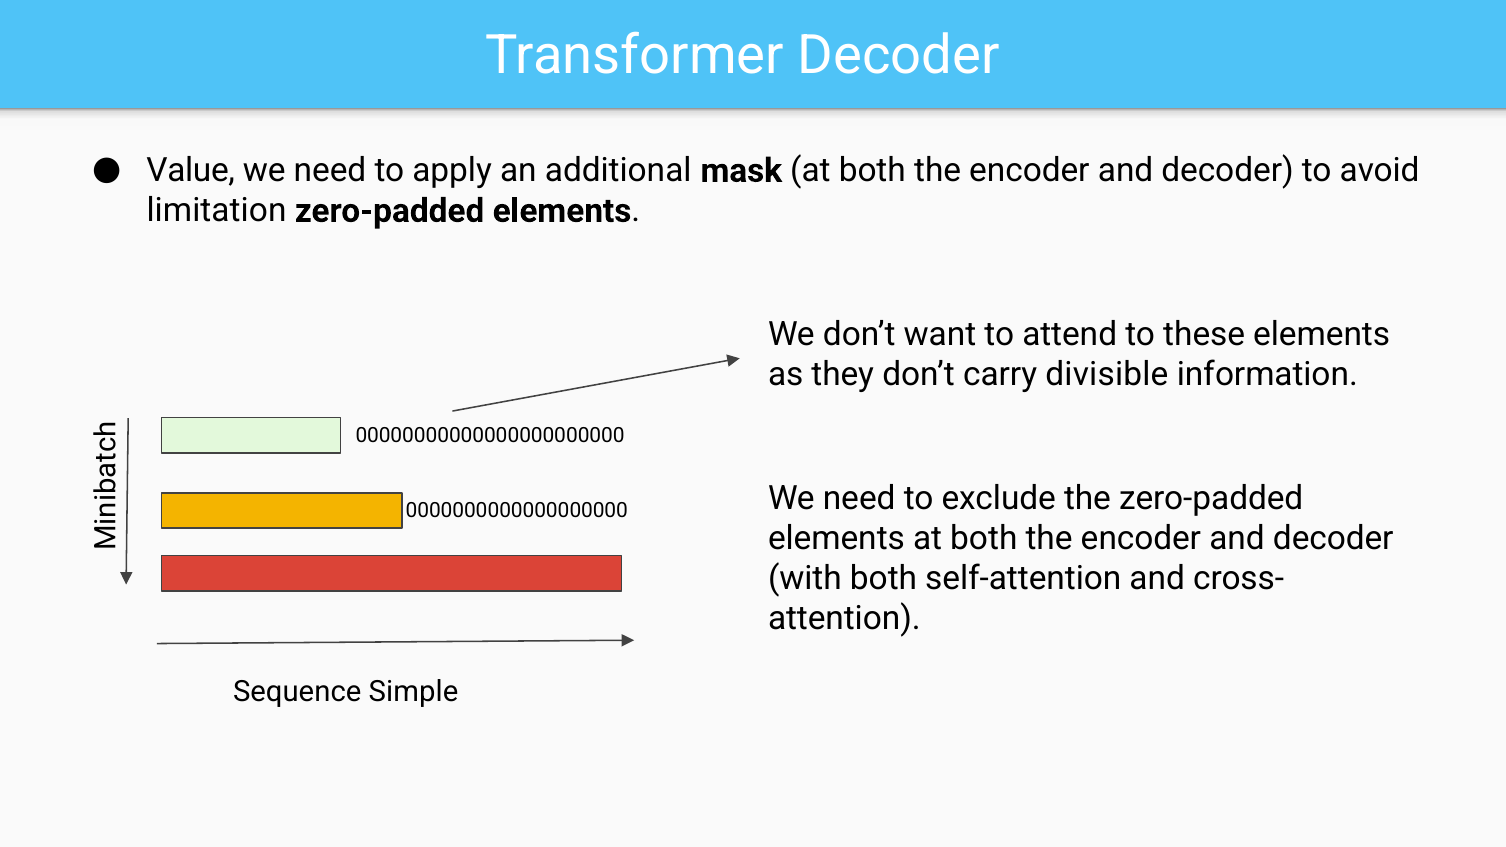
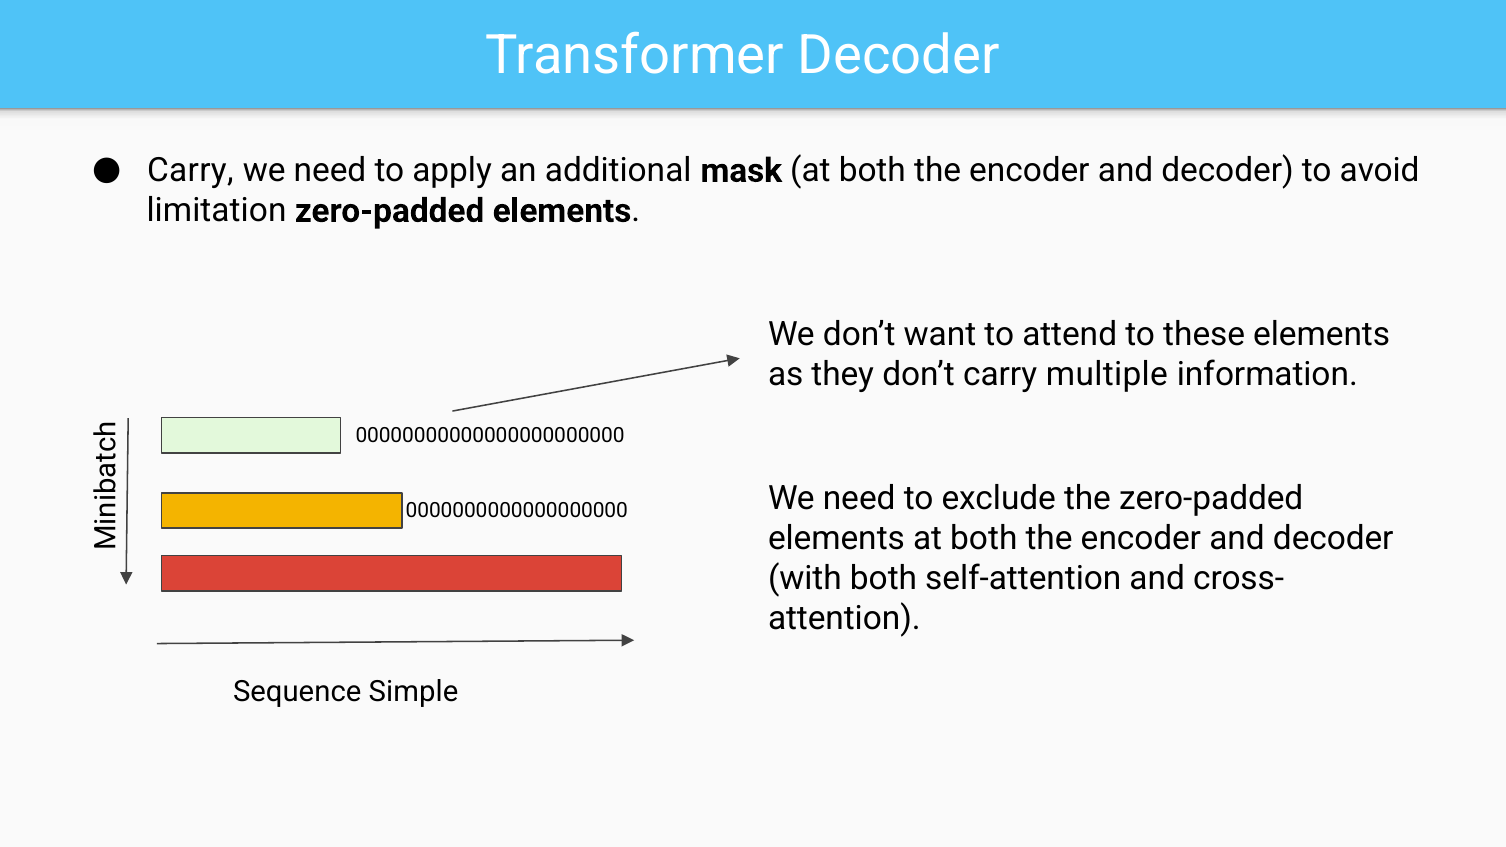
Value: Value -> Carry (190, 171)
divisible: divisible -> multiple (1107, 375)
